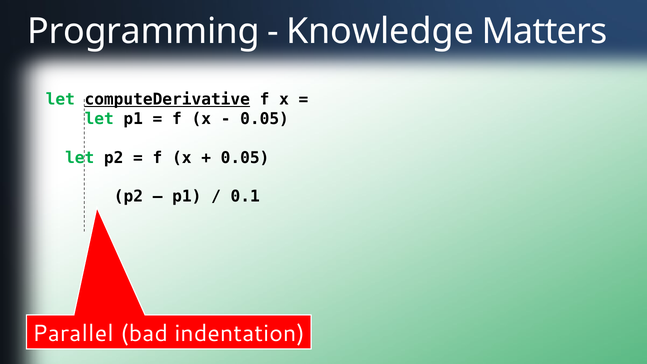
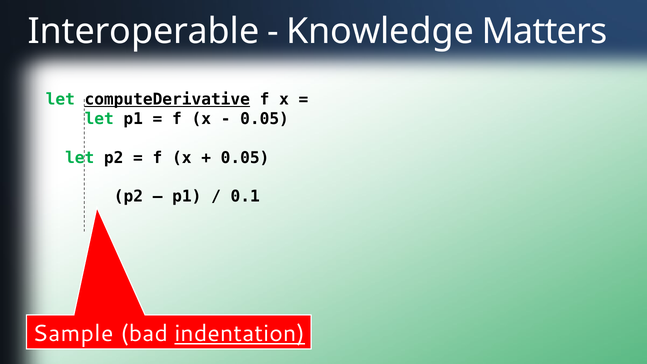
Programming: Programming -> Interoperable (143, 31)
Parallel: Parallel -> Sample (73, 333)
indentation underline: none -> present (240, 333)
